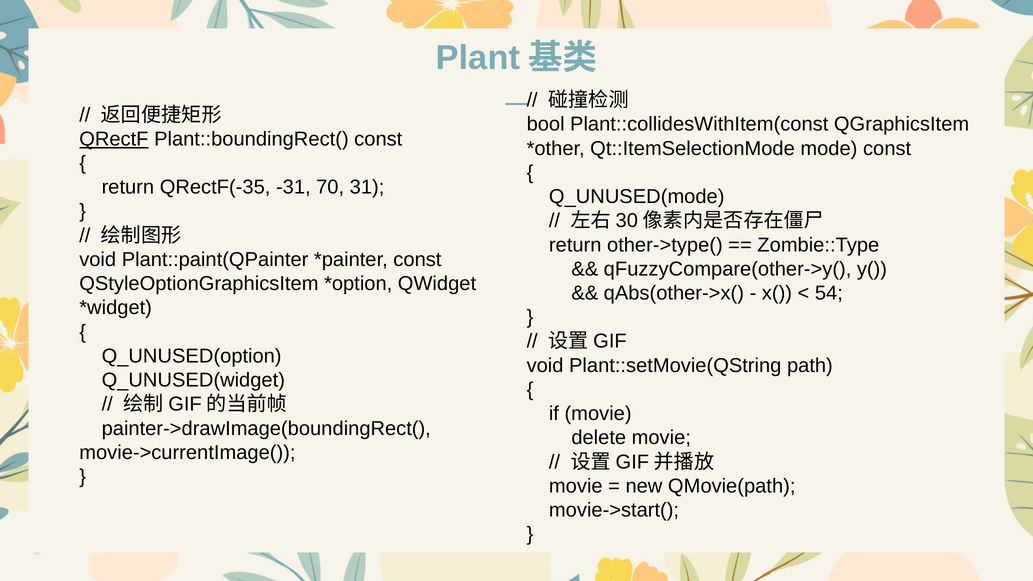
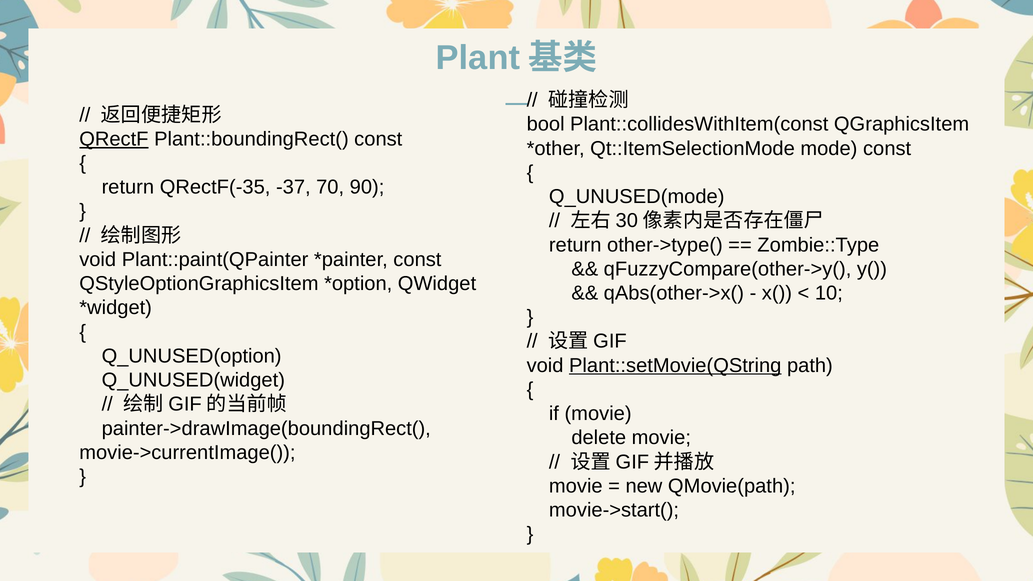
-31: -31 -> -37 (293, 187)
31: 31 -> 90 (367, 187)
54: 54 -> 10 (829, 293)
Plant::setMovie(QString underline: none -> present (675, 365)
